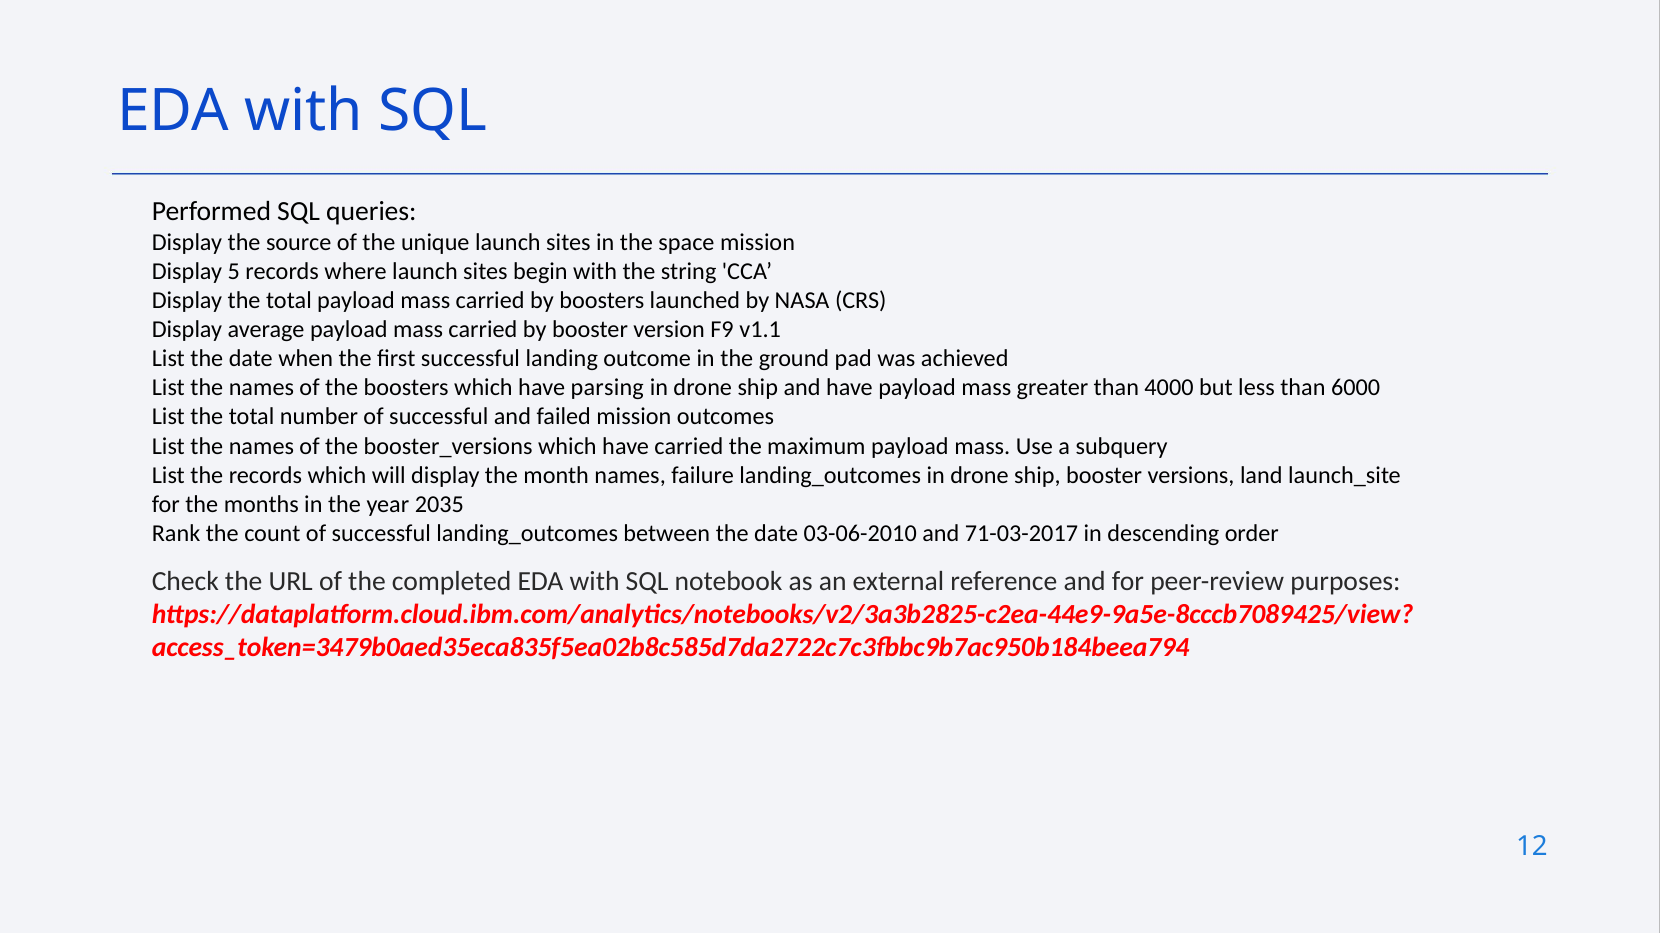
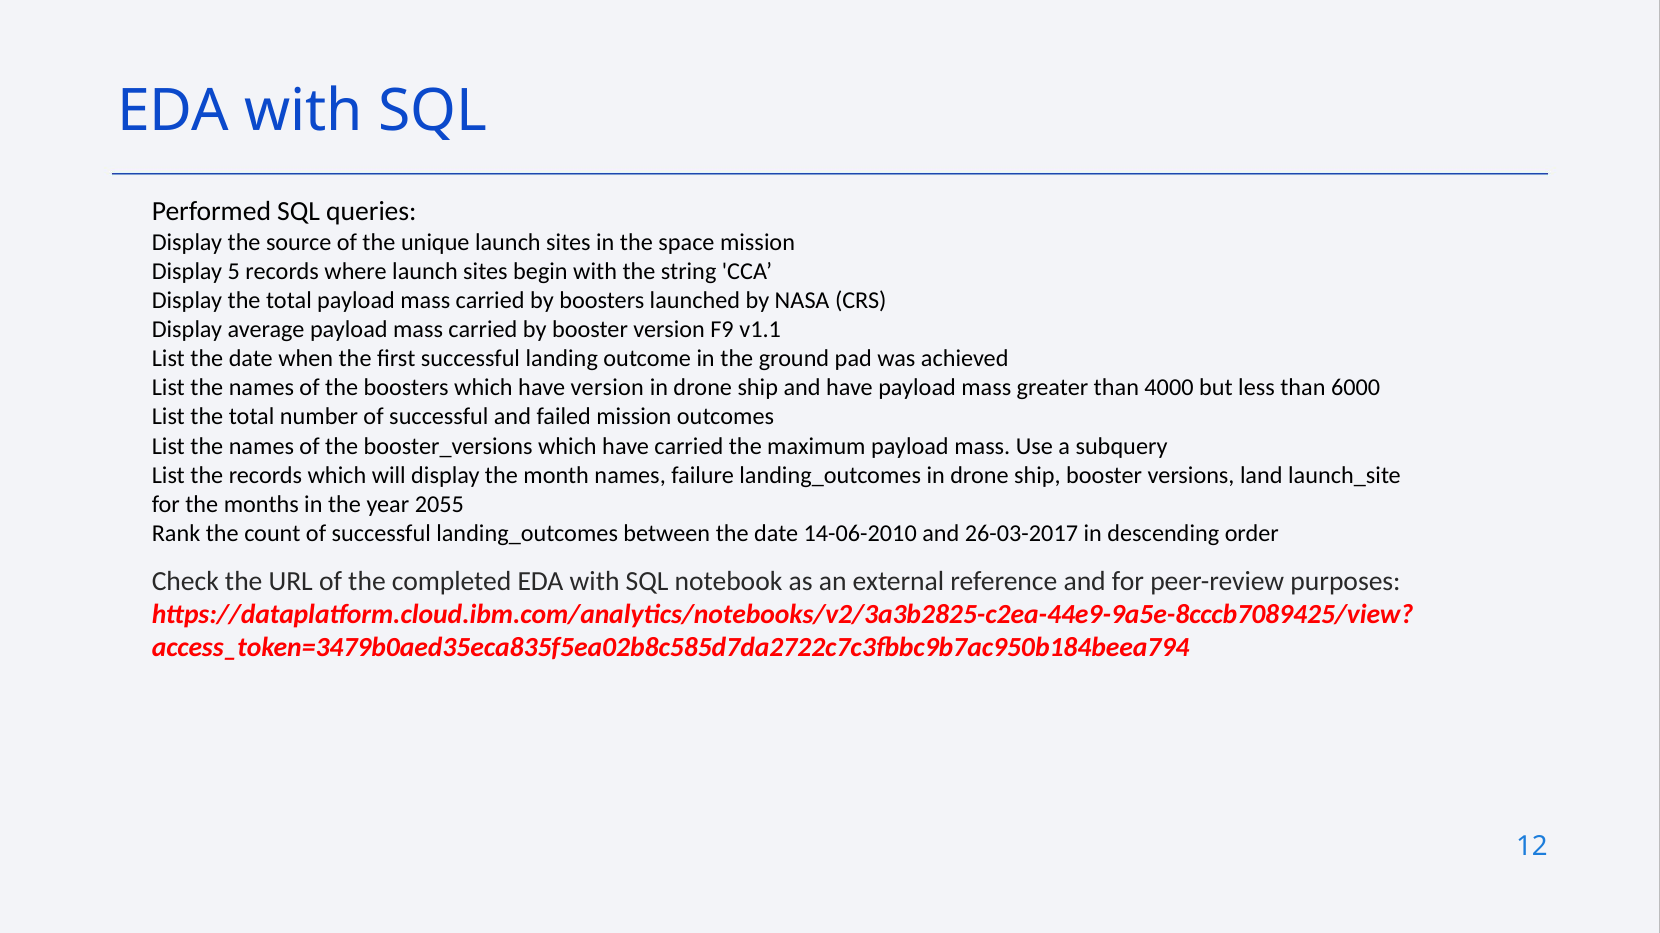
have parsing: parsing -> version (607, 388)
2035: 2035 -> 2055 (439, 505)
03-06-2010: 03-06-2010 -> 14-06-2010 (860, 534)
71-03-2017: 71-03-2017 -> 26-03-2017 (1021, 534)
